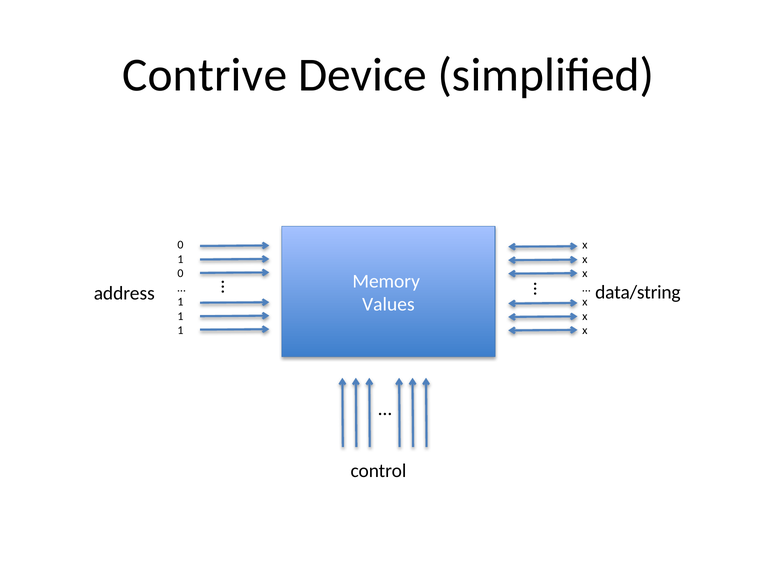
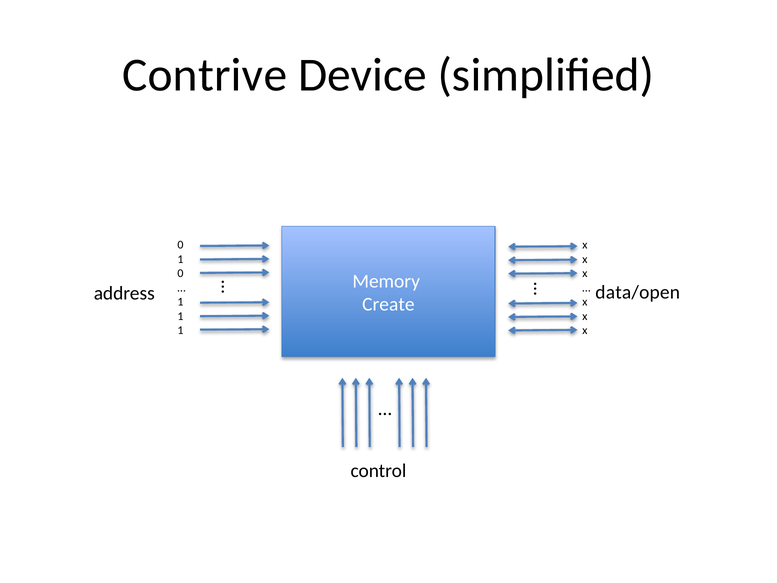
data/string: data/string -> data/open (638, 292)
Values: Values -> Create (388, 304)
